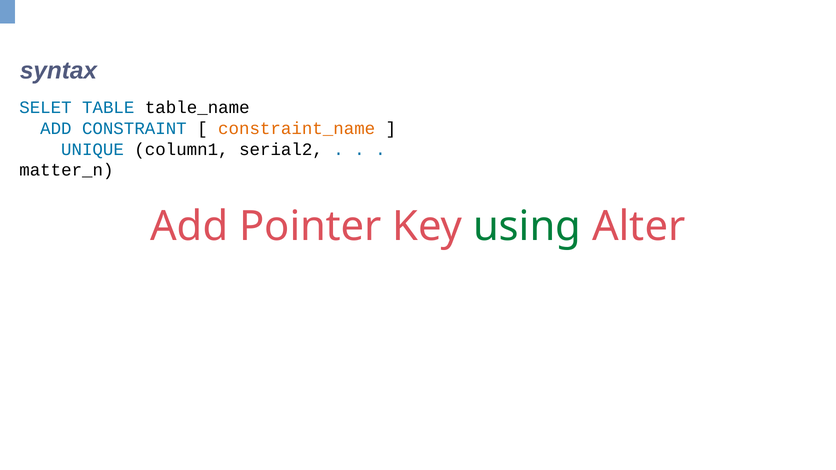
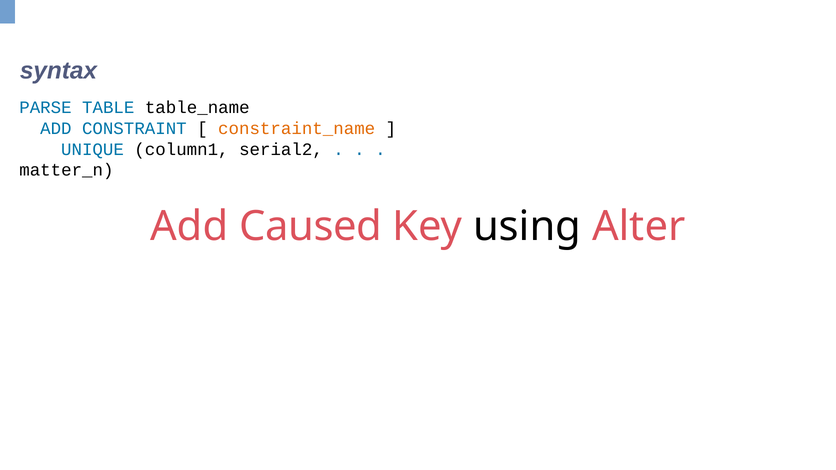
SELET: SELET -> PARSE (45, 108)
Pointer: Pointer -> Caused (311, 227)
using colour: green -> black (527, 227)
